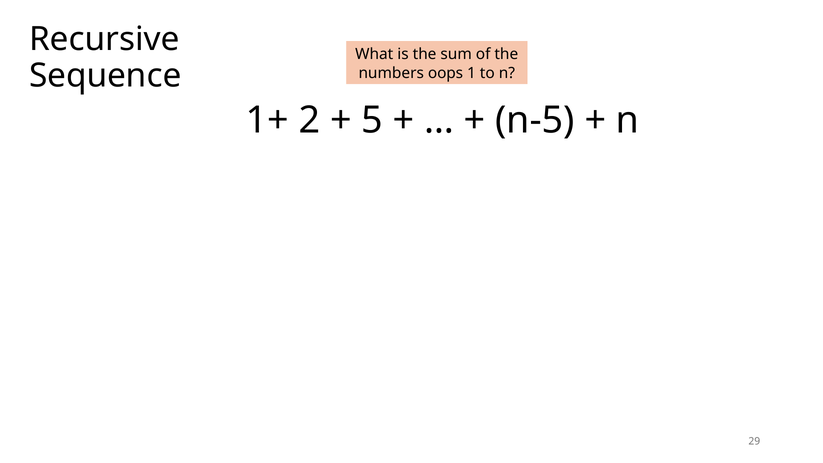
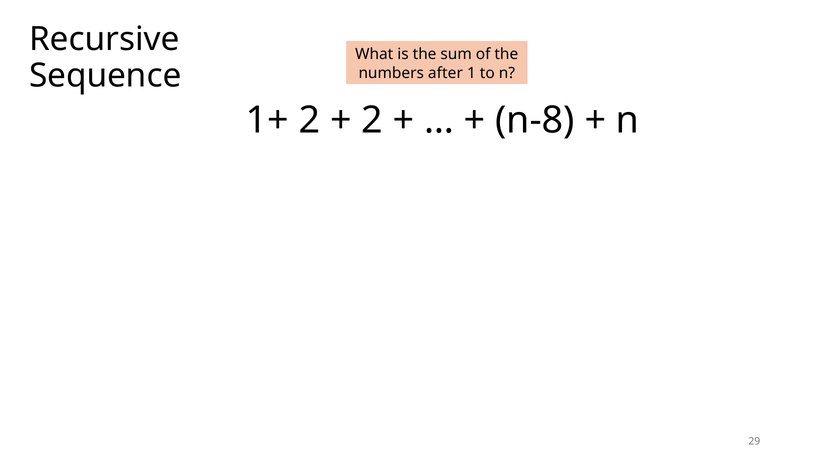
oops: oops -> after (445, 73)
5: 5 -> 2 (372, 120)
n-5: n-5 -> n-8 (535, 120)
